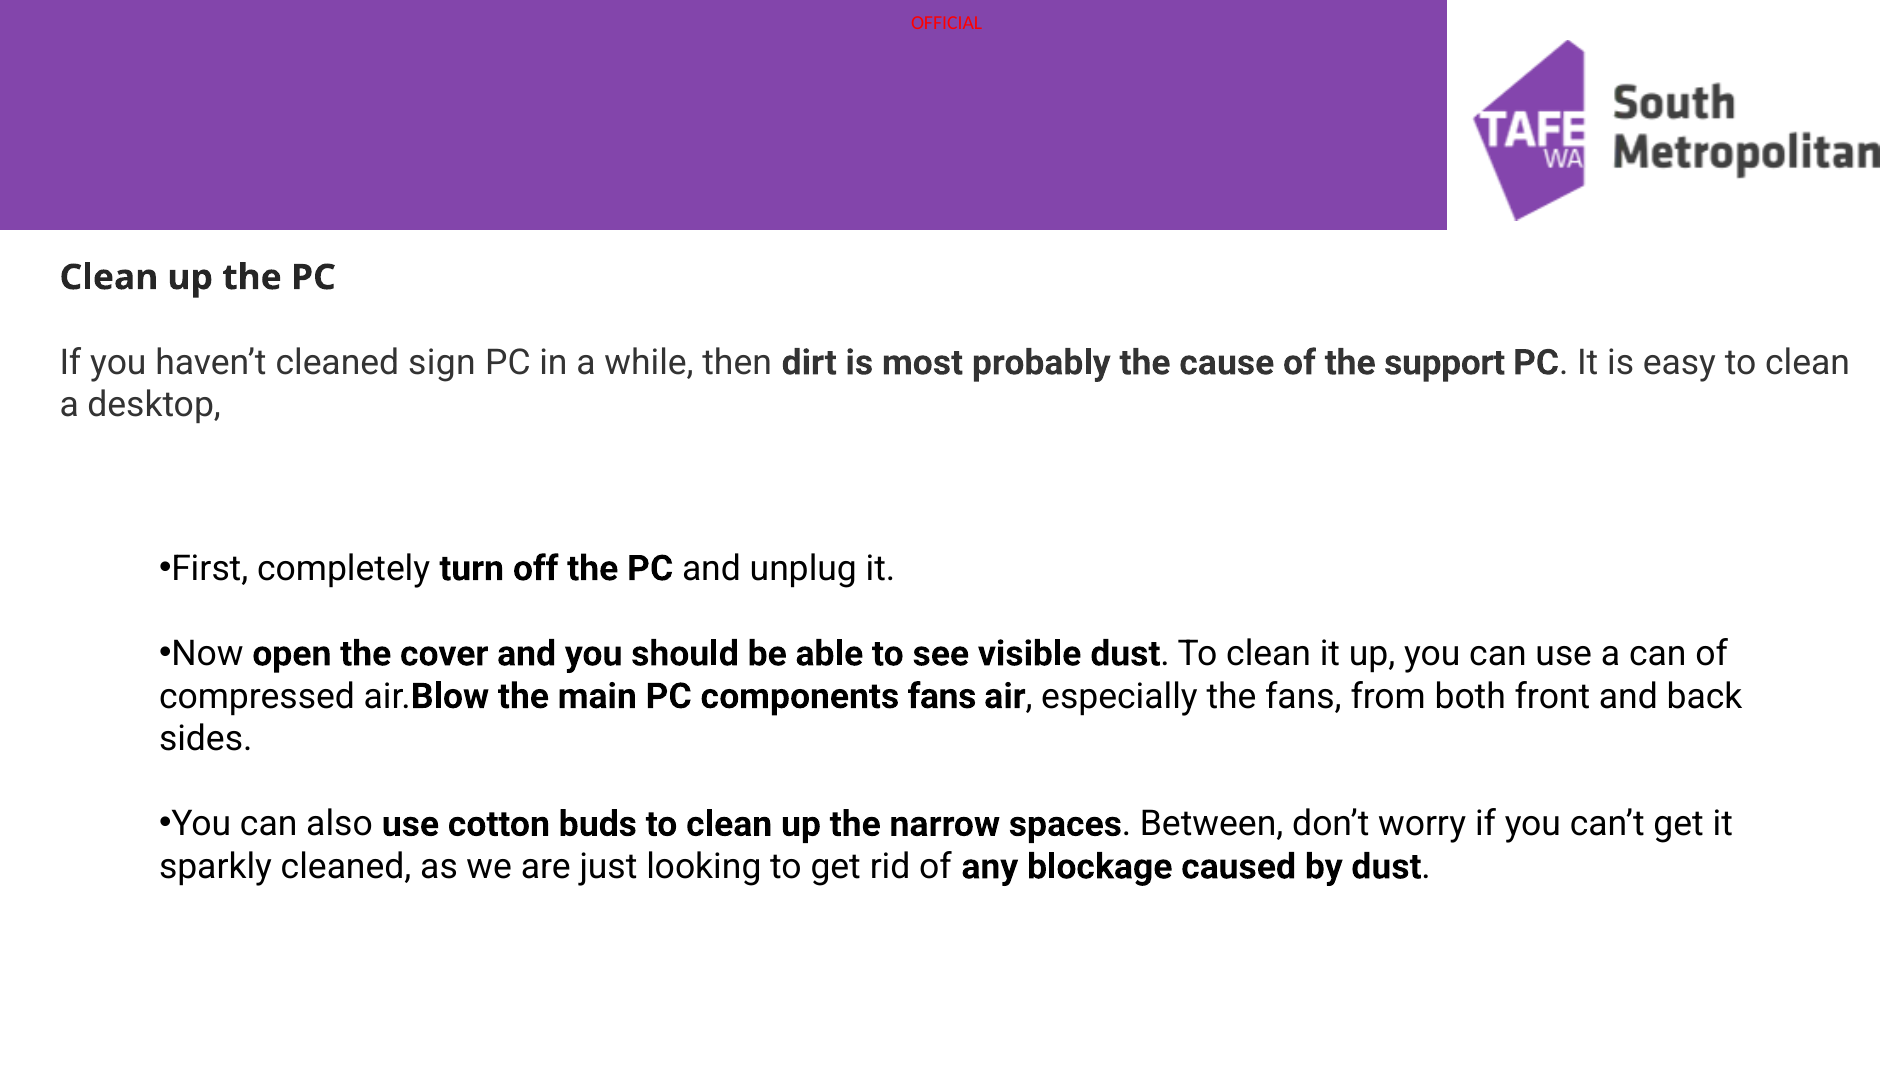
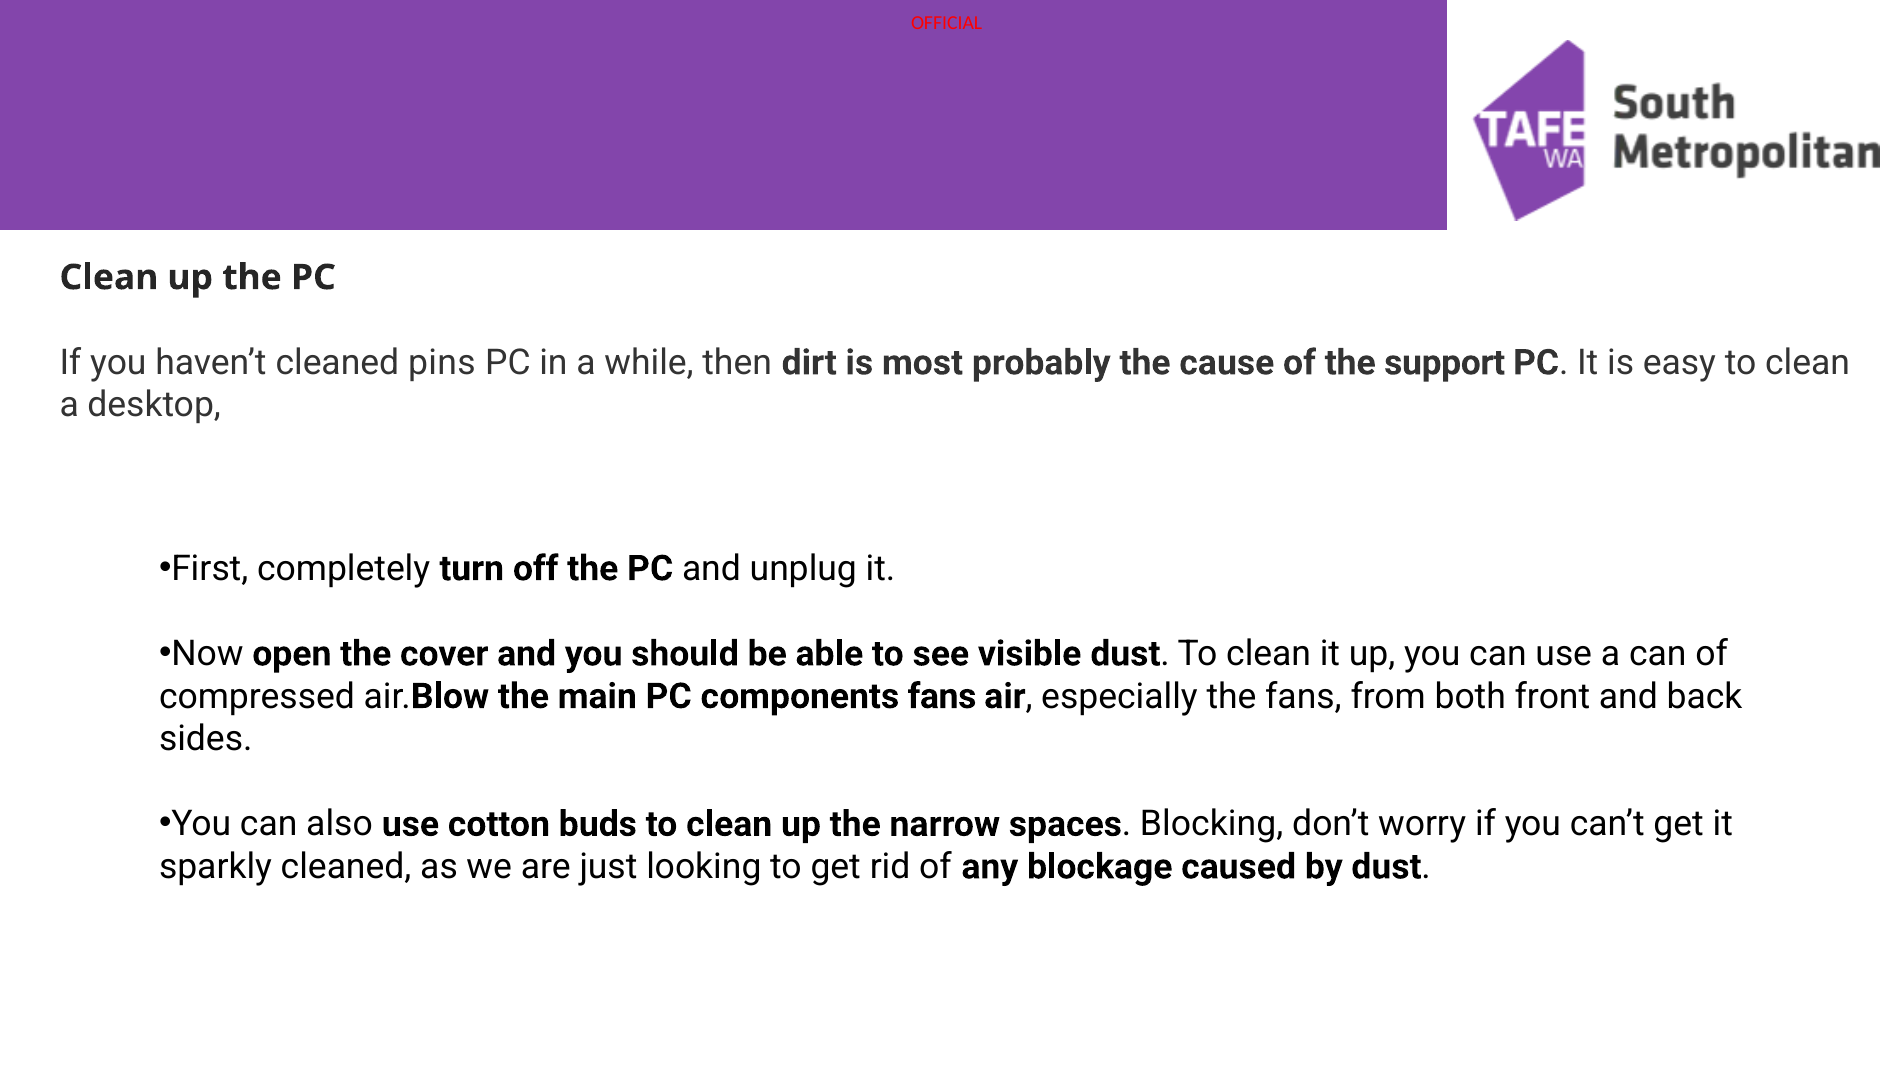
sign: sign -> pins (442, 363)
Between: Between -> Blocking (1212, 824)
